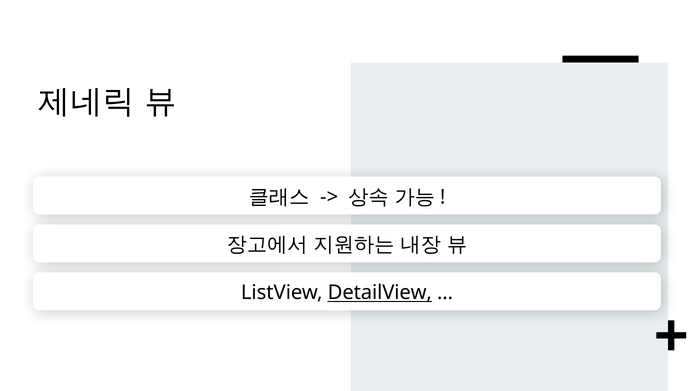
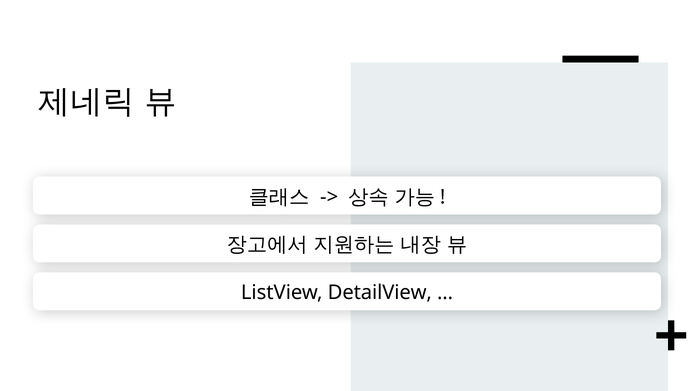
DetailView underline: present -> none (380, 292)
